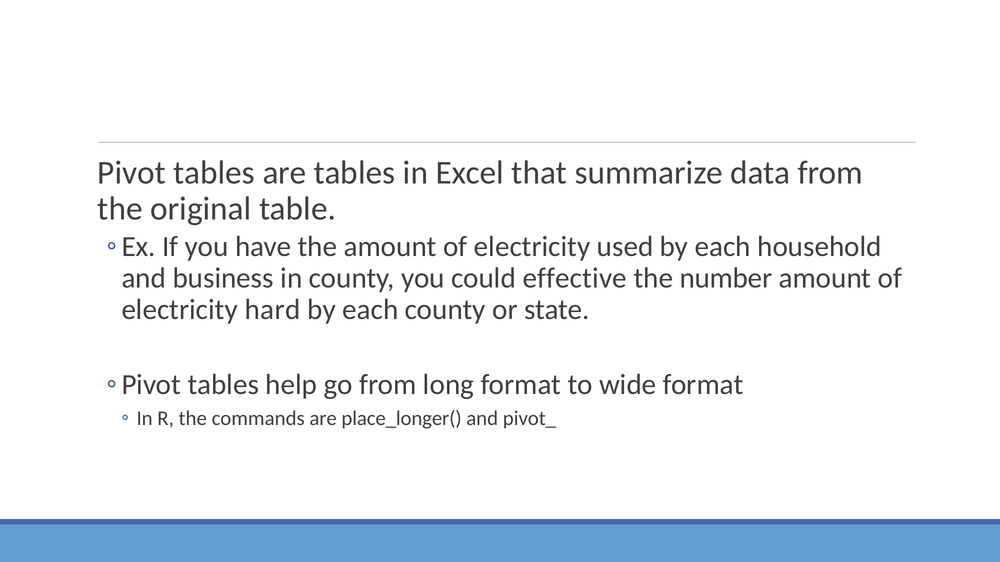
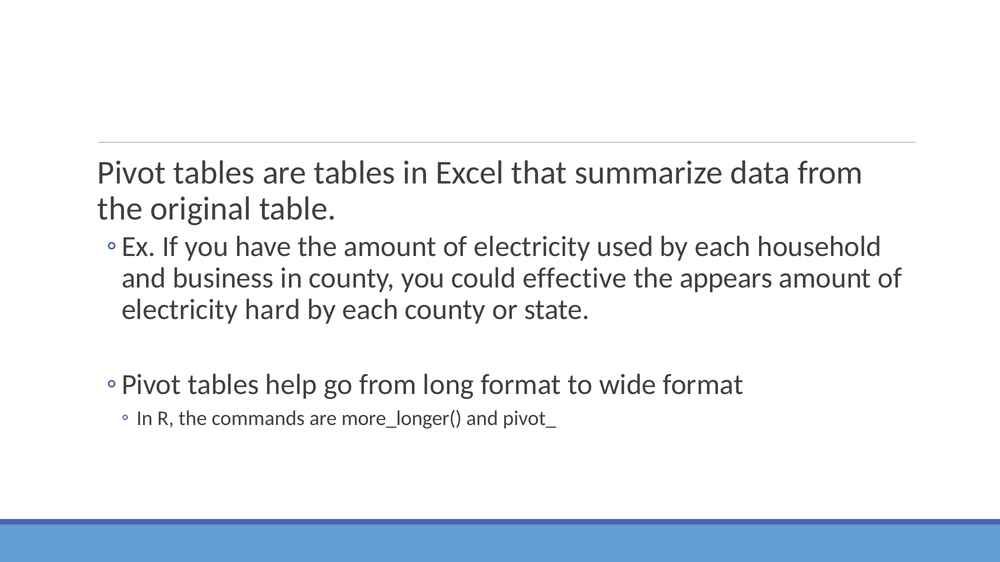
number: number -> appears (726, 278)
place_longer(: place_longer( -> more_longer( (402, 419)
